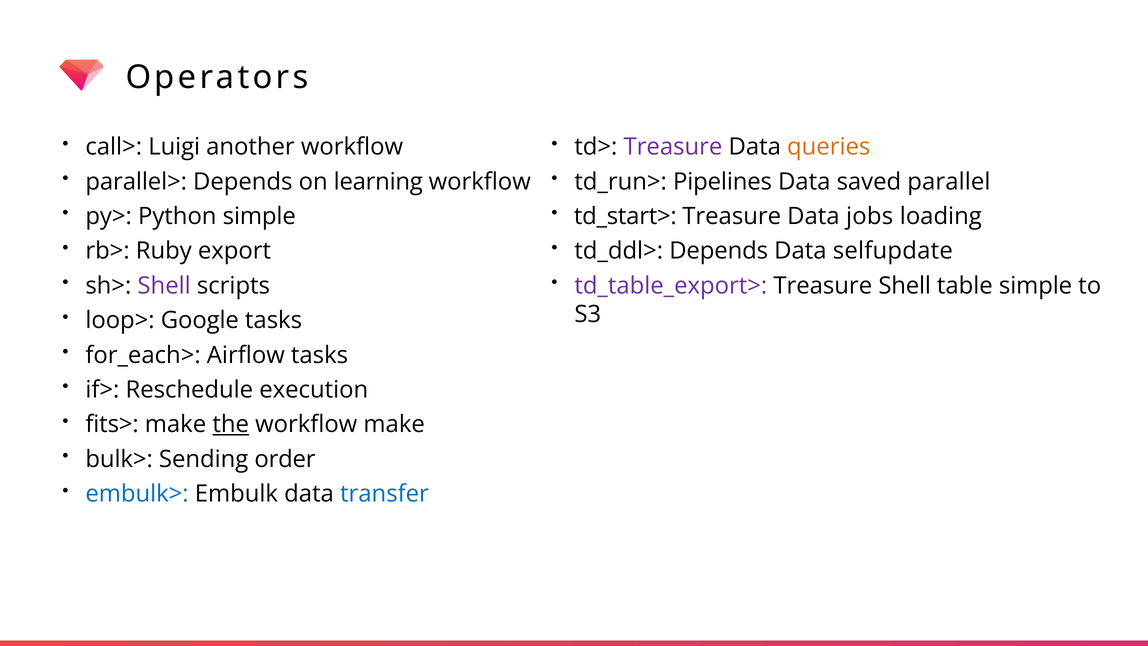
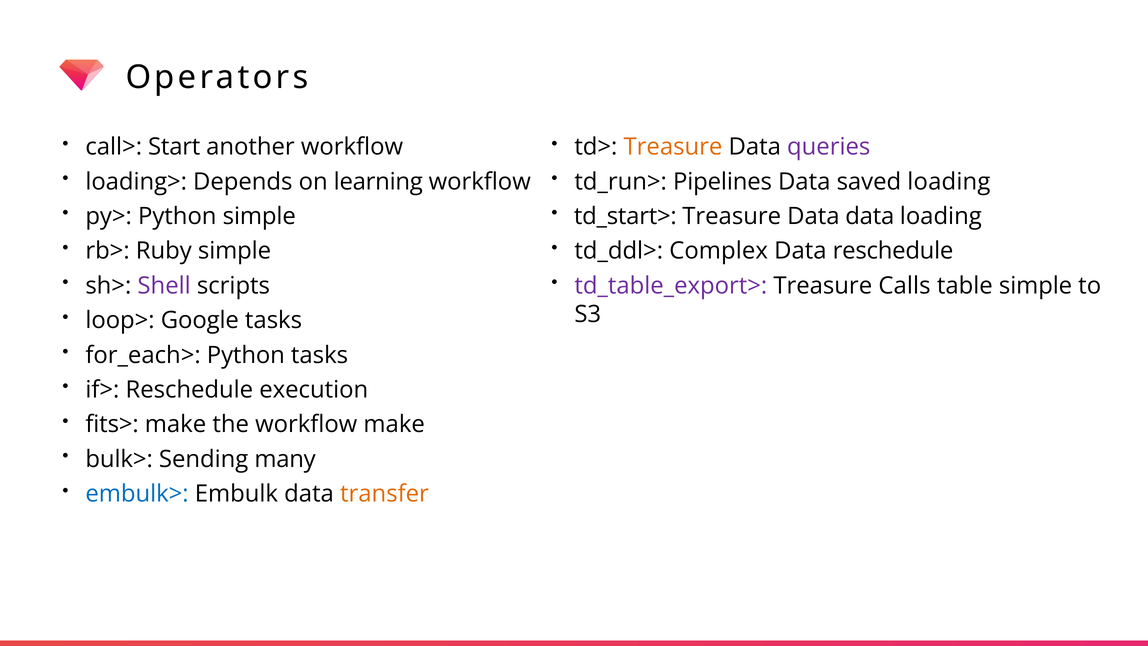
Luigi: Luigi -> Start (174, 147)
Treasure colour: purple -> orange (673, 147)
queries colour: orange -> purple (829, 147)
parallel>: parallel> -> loading> (136, 182)
saved parallel: parallel -> loading (949, 182)
Data jobs: jobs -> data (870, 216)
td_ddl> Depends: Depends -> Complex (719, 251)
Data selfupdate: selfupdate -> reschedule (893, 251)
Ruby export: export -> simple (235, 251)
Treasure Shell: Shell -> Calls (905, 286)
for_each> Airflow: Airflow -> Python (246, 355)
the underline: present -> none (231, 424)
order: order -> many (285, 459)
transfer colour: blue -> orange (384, 494)
